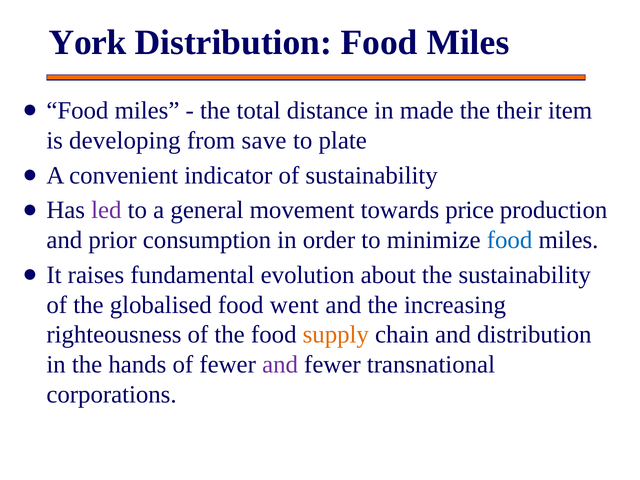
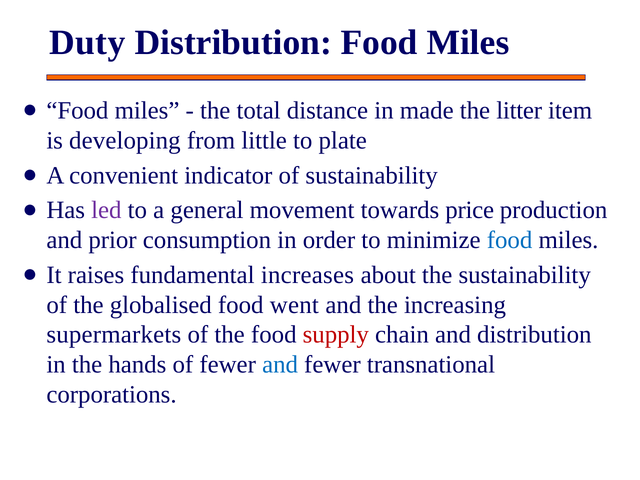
York: York -> Duty (87, 42)
their: their -> litter (519, 111)
save: save -> little (264, 140)
evolution: evolution -> increases (307, 275)
righteousness: righteousness -> supermarkets (114, 335)
supply colour: orange -> red (336, 335)
and colour: purple -> blue (280, 365)
